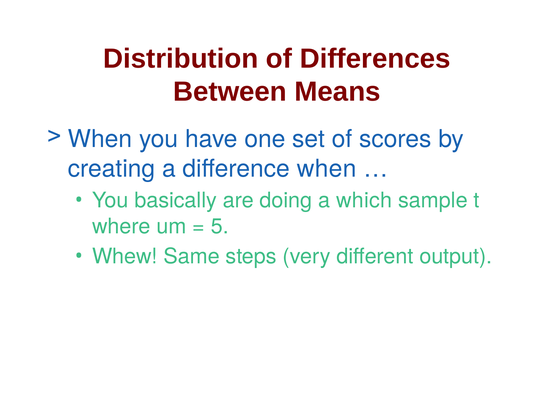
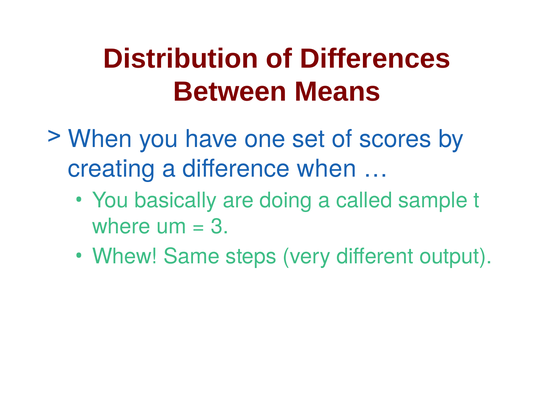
which: which -> called (364, 201)
5: 5 -> 3 (220, 227)
